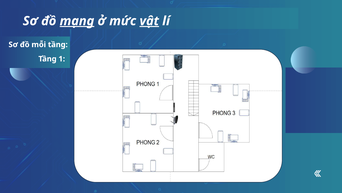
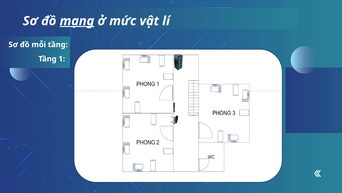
vật underline: present -> none (149, 21)
